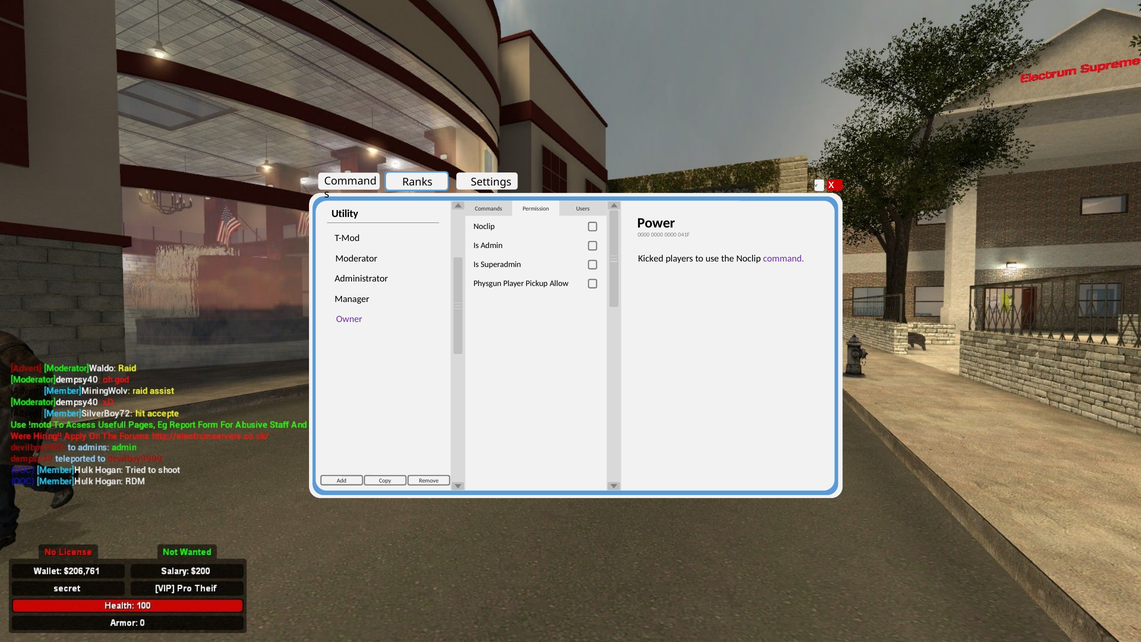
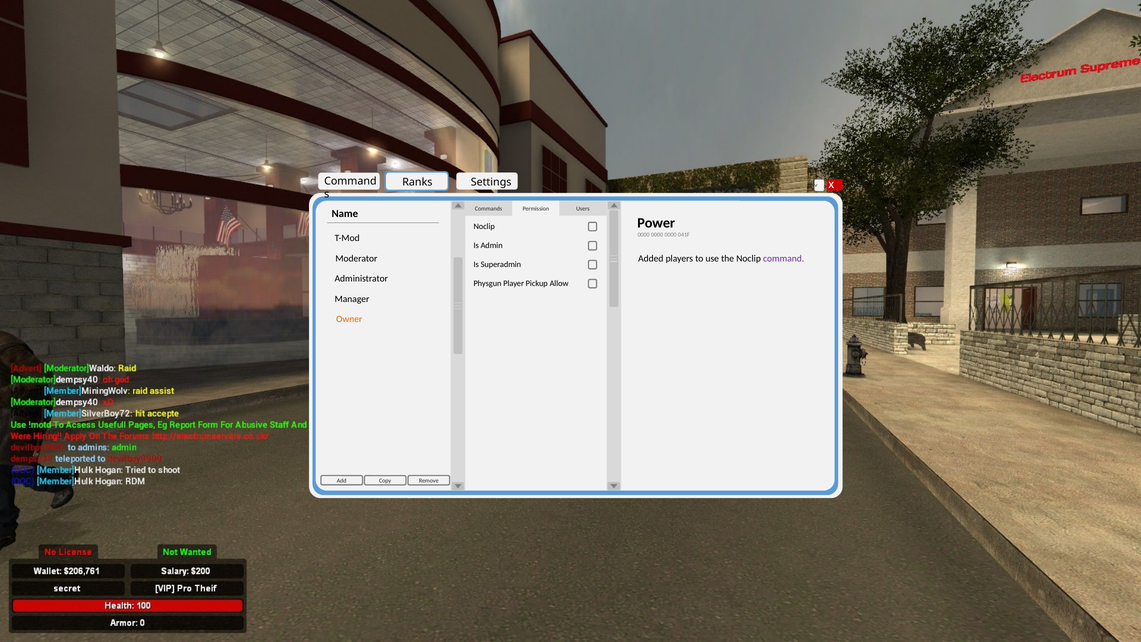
Utility: Utility -> Name (345, 213)
Kicked: Kicked -> Added (651, 258)
Owner colour: purple -> orange (349, 319)
